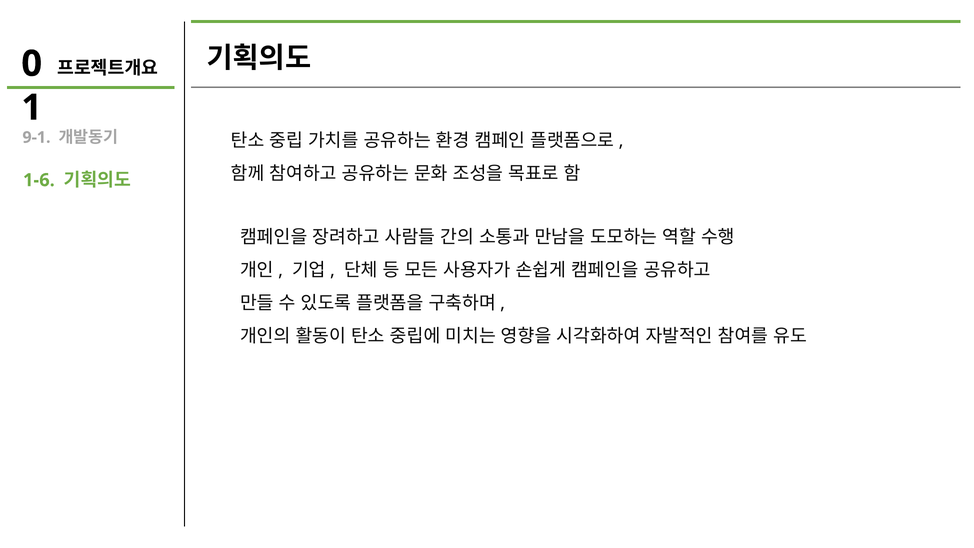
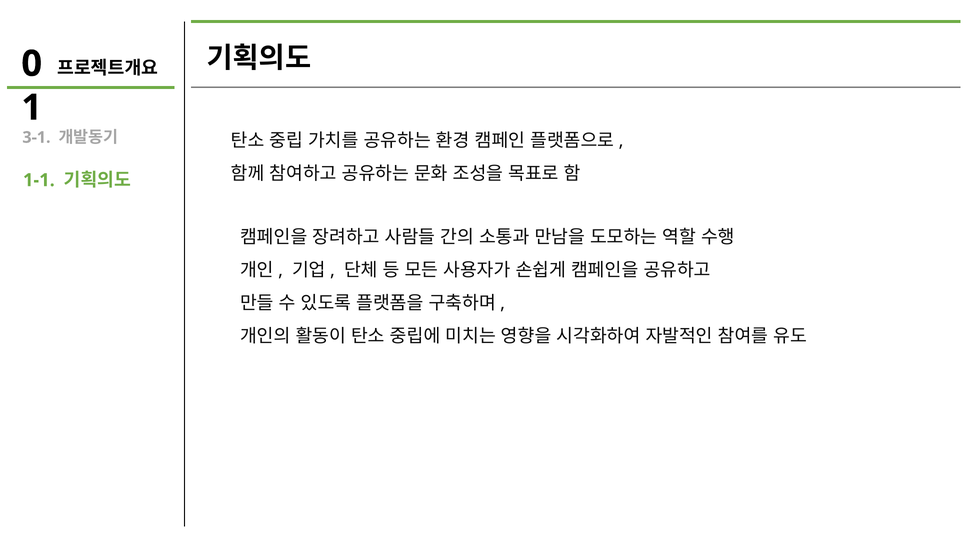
9-1: 9-1 -> 3-1 (36, 137)
1-6: 1-6 -> 1-1 (39, 180)
